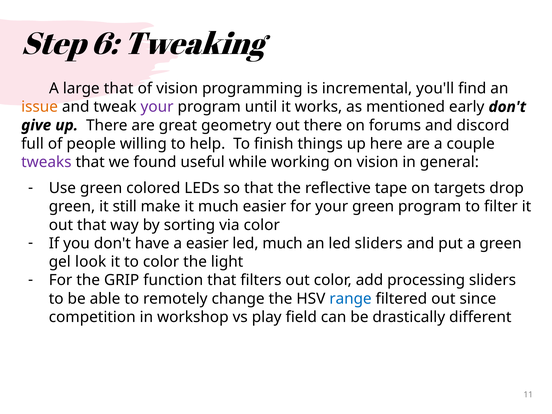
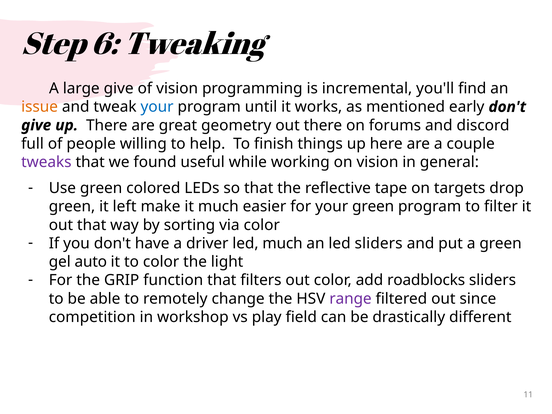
large that: that -> give (119, 88)
your colour: purple -> blue (157, 107)
still: still -> left (125, 207)
a easier: easier -> driver (207, 243)
look: look -> auto (91, 262)
processing: processing -> roadblocks (426, 280)
range colour: blue -> purple (350, 299)
